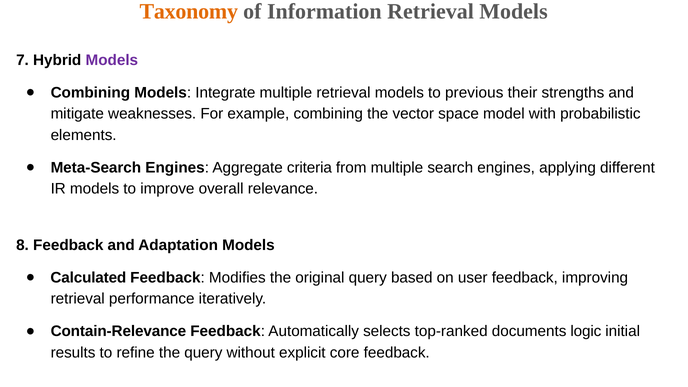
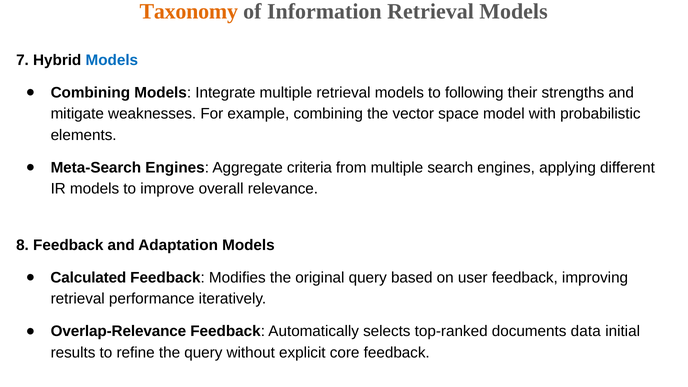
Models colour: purple -> blue (112, 60)
previous: previous -> following (474, 93)
Contain-Relevance: Contain-Relevance -> Overlap-Relevance (118, 331)
logic: logic -> data (586, 331)
